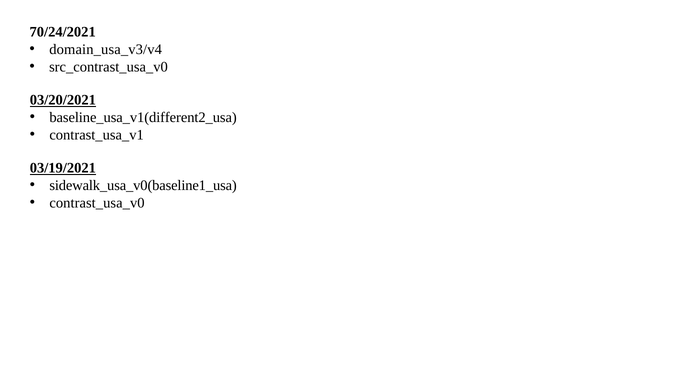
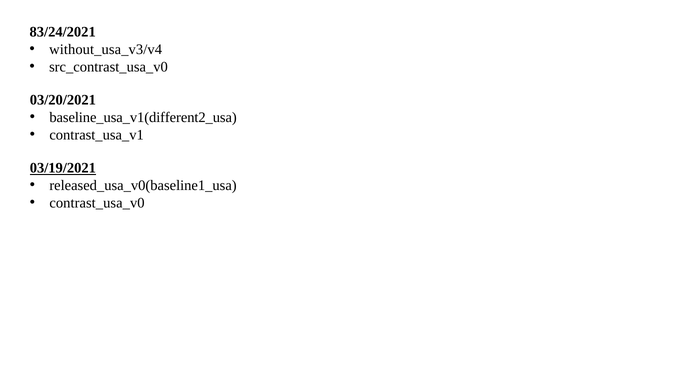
70/24/2021: 70/24/2021 -> 83/24/2021 (63, 32)
domain_usa_v3/v4: domain_usa_v3/v4 -> without_usa_v3/v4 (106, 50)
03/20/2021 underline: present -> none (63, 100)
sidewalk_usa_v0(baseline1_usa: sidewalk_usa_v0(baseline1_usa -> released_usa_v0(baseline1_usa (143, 186)
